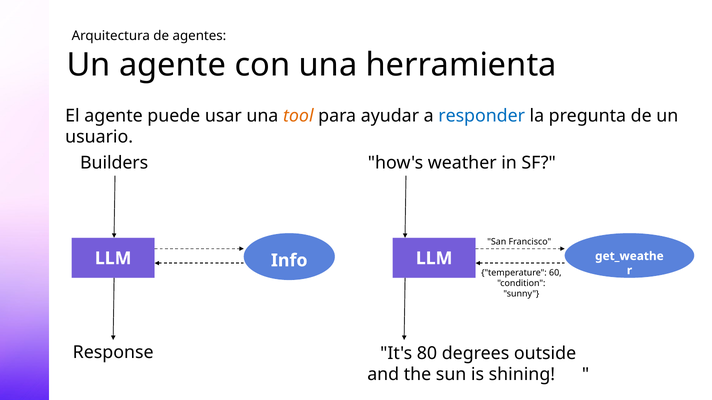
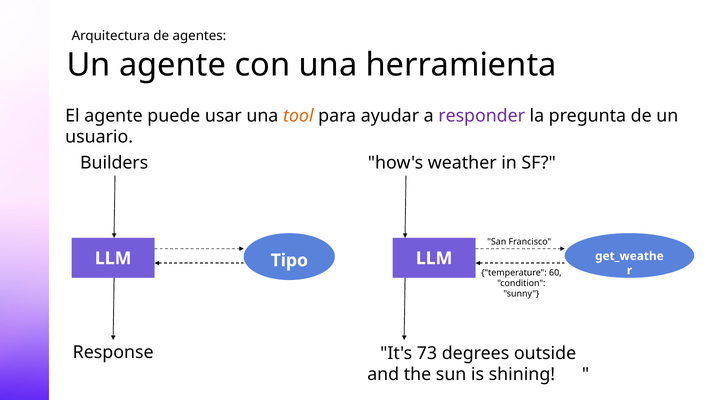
responder colour: blue -> purple (482, 116)
Info: Info -> Tipo (289, 261)
80: 80 -> 73 (427, 354)
